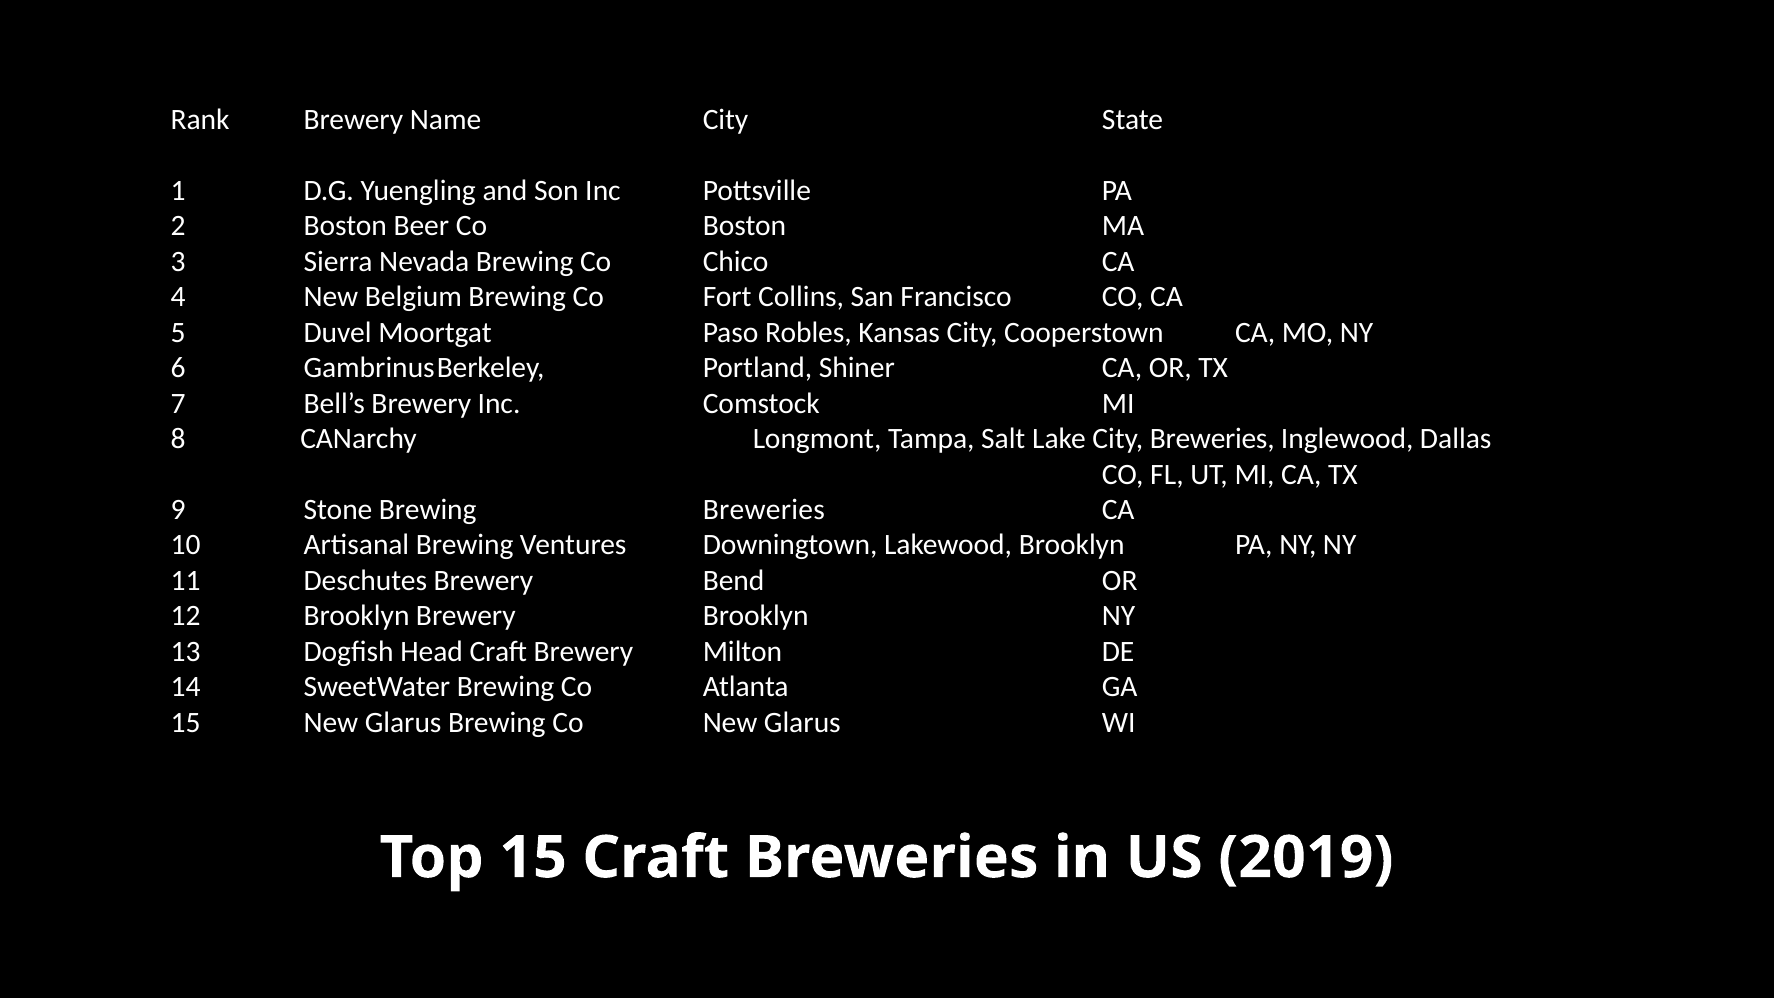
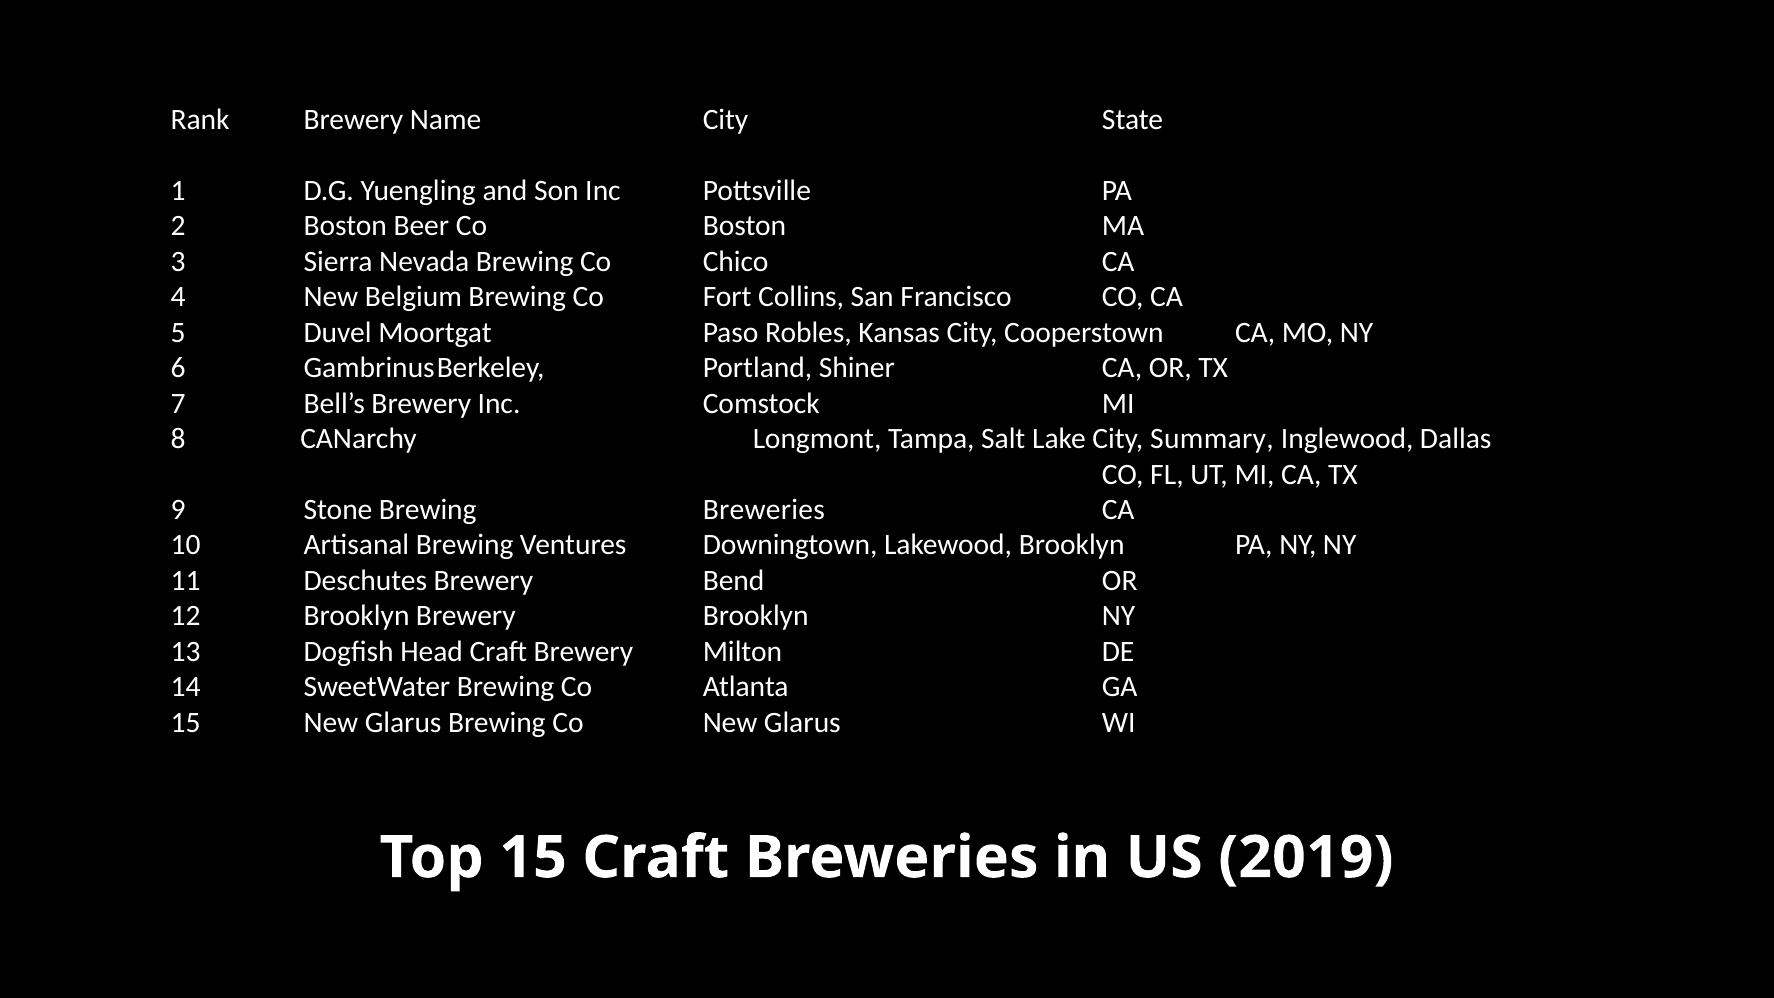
City Breweries: Breweries -> Summary (1212, 439)
